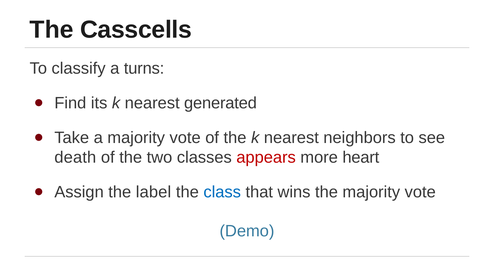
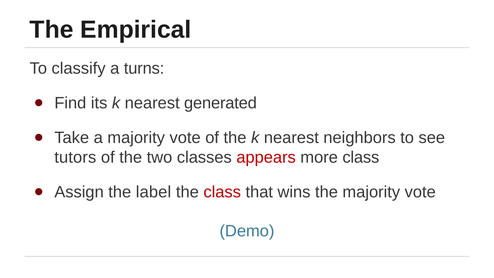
Casscells: Casscells -> Empirical (136, 30)
death: death -> tutors (75, 157)
more heart: heart -> class (361, 157)
class colour: blue -> red (222, 192)
